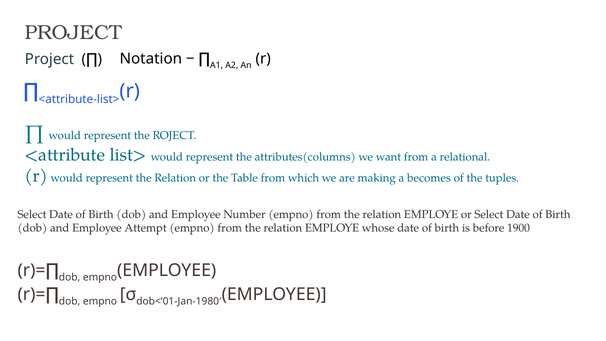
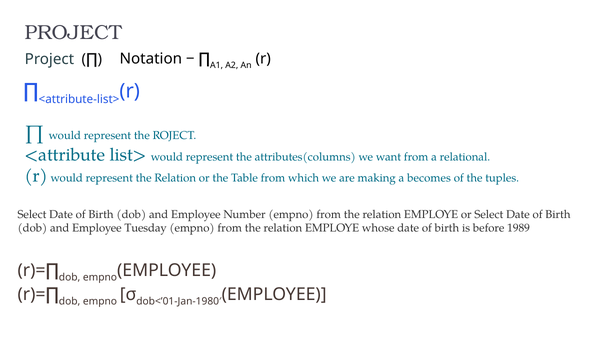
Attempt: Attempt -> Tuesday (146, 228)
1900: 1900 -> 1989 (519, 228)
